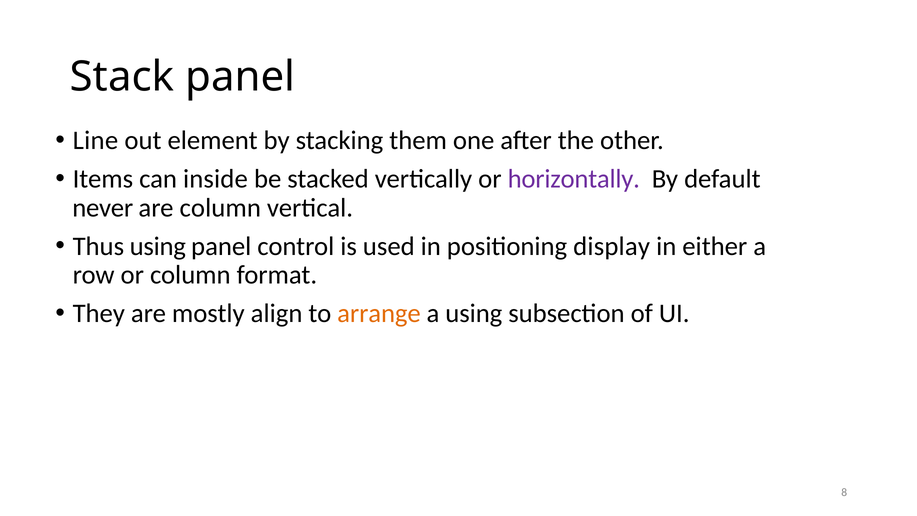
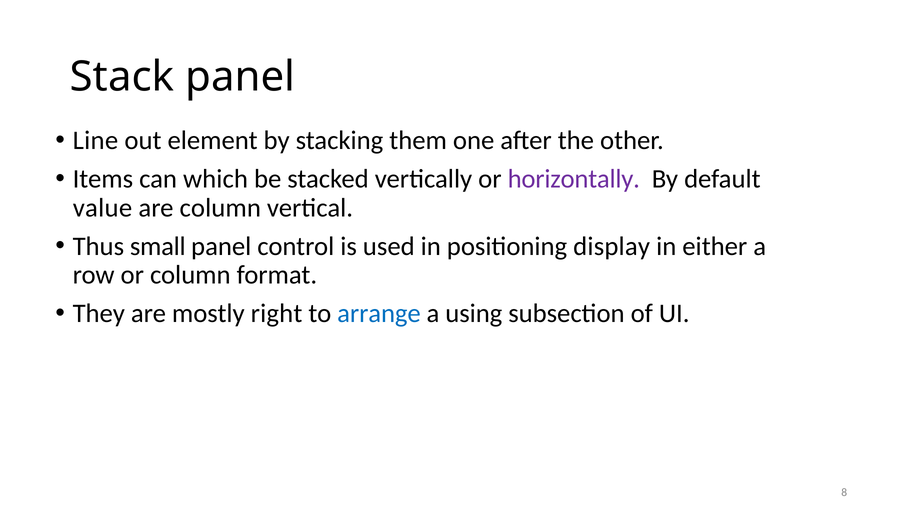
inside: inside -> which (215, 179)
never: never -> value (102, 208)
Thus using: using -> small (158, 246)
align: align -> right (277, 313)
arrange colour: orange -> blue (379, 313)
